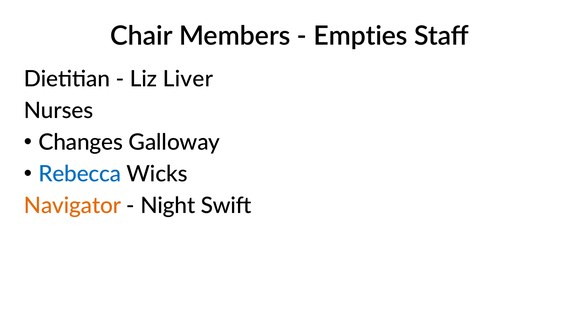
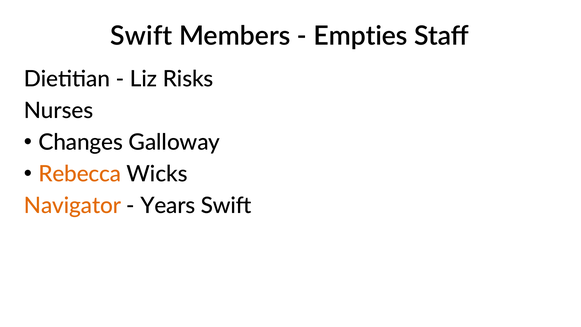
Chair: Chair -> Swift (141, 36)
Liver: Liver -> Risks (188, 79)
Rebecca colour: blue -> orange (80, 174)
Night: Night -> Years (168, 206)
